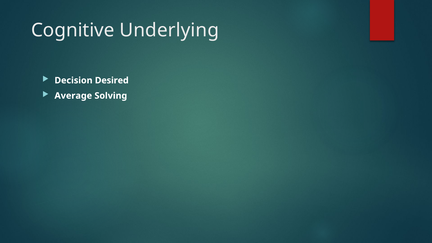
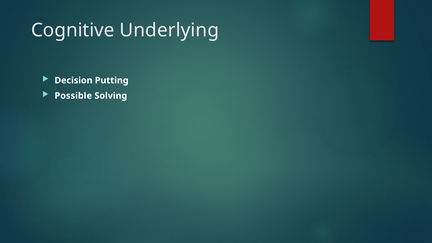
Desired: Desired -> Putting (112, 80)
Average: Average -> Possible (73, 96)
